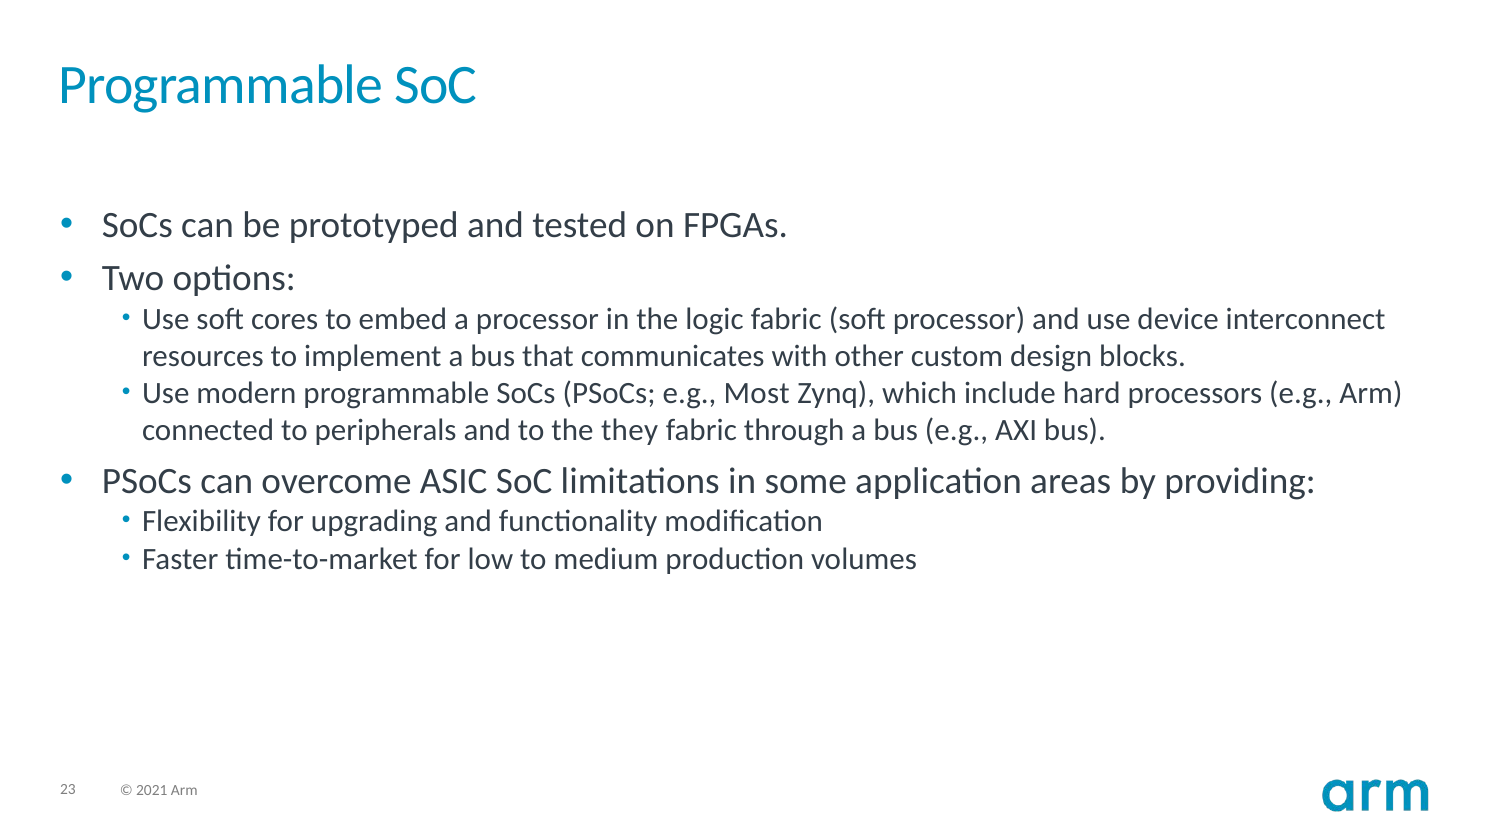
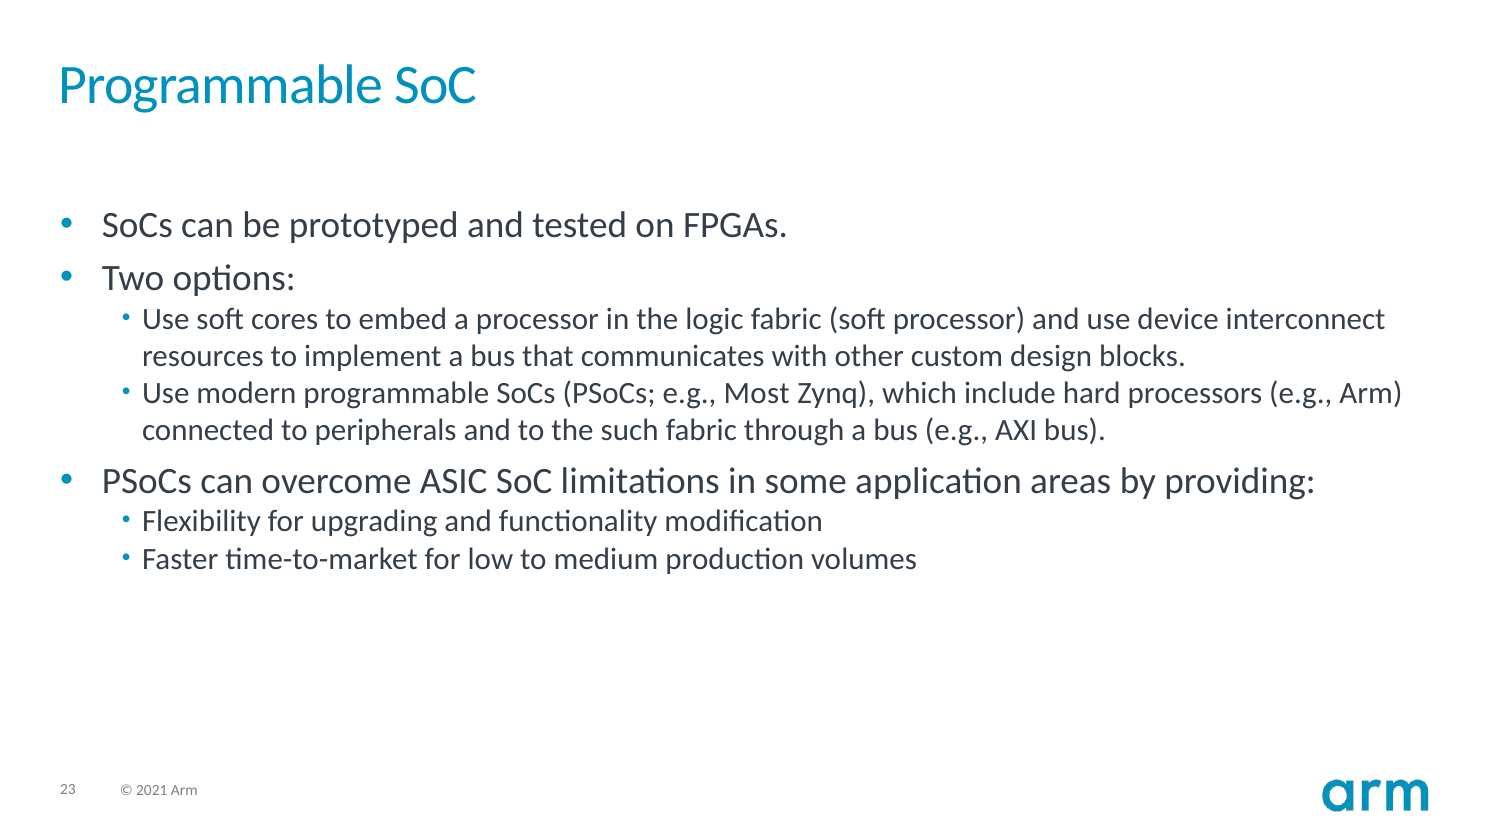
they: they -> such (630, 431)
